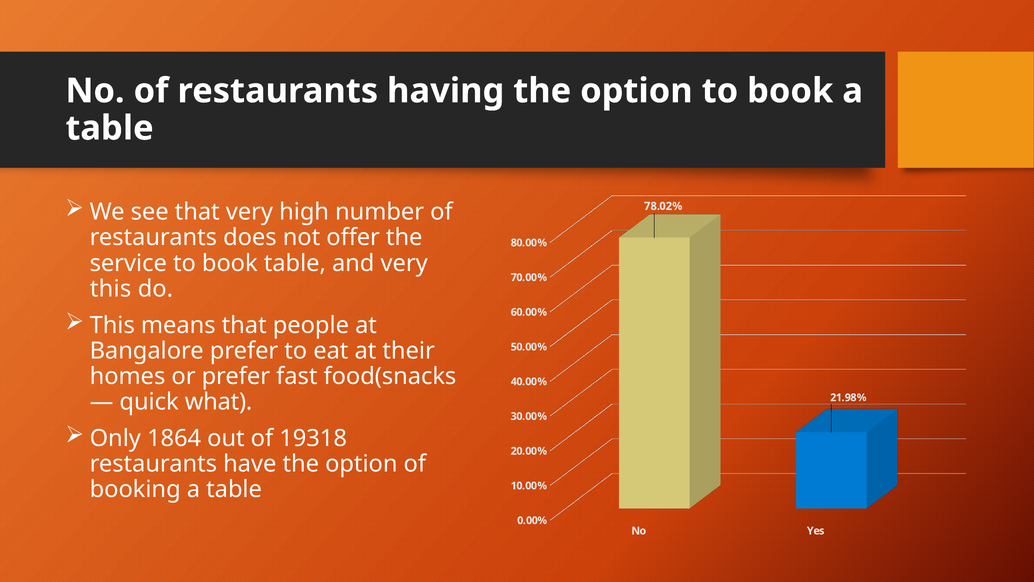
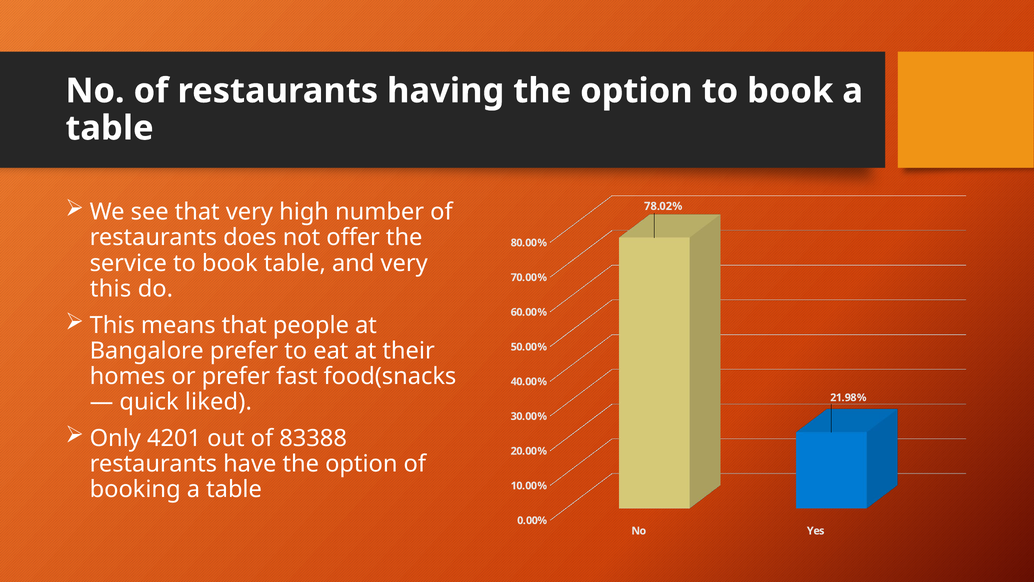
what: what -> liked (218, 402)
1864: 1864 -> 4201 (174, 438)
19318: 19318 -> 83388 (313, 438)
